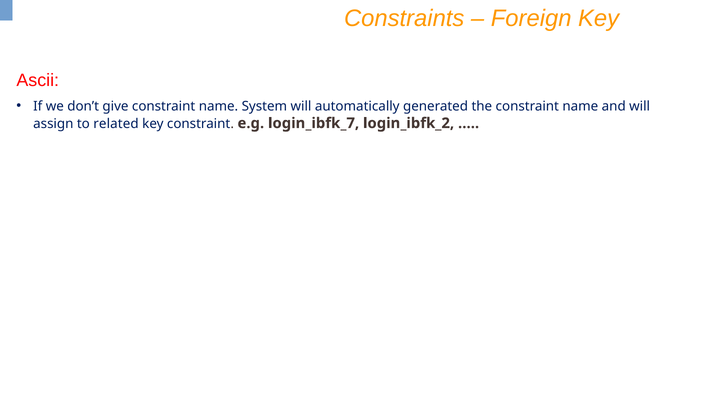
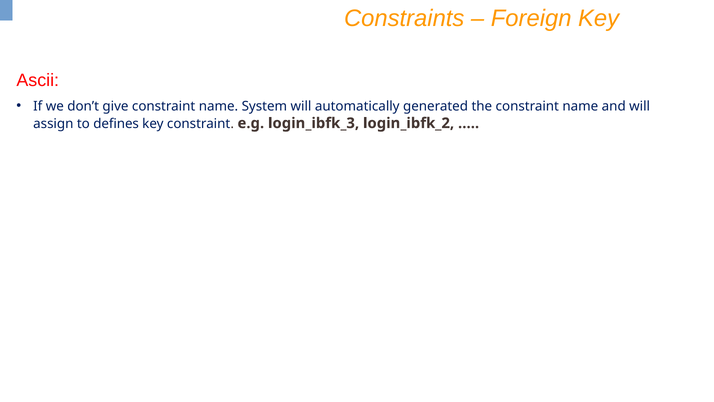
related: related -> defines (116, 124)
login_ibfk_7: login_ibfk_7 -> login_ibfk_3 (314, 123)
